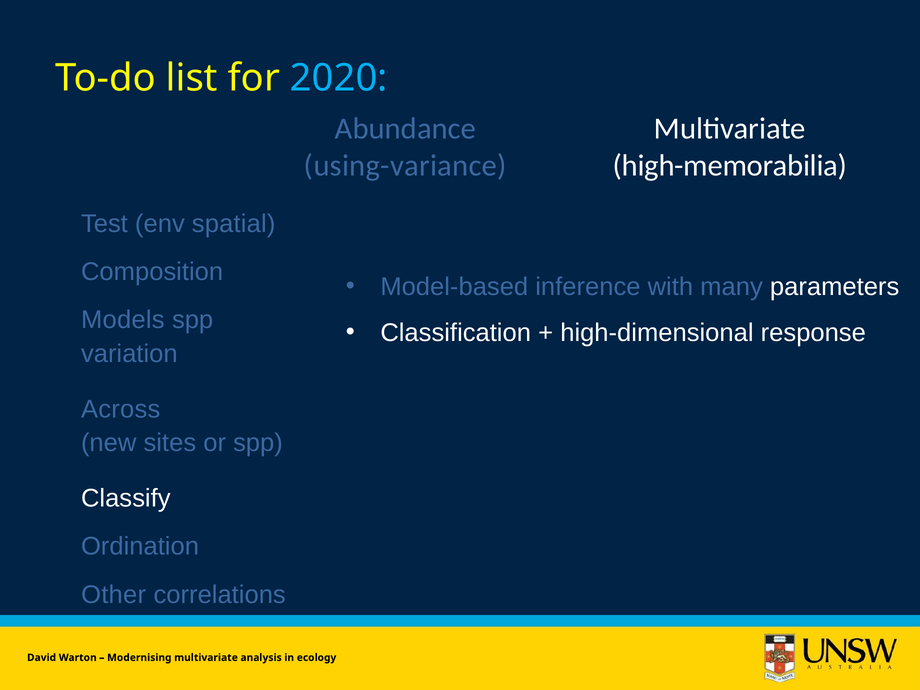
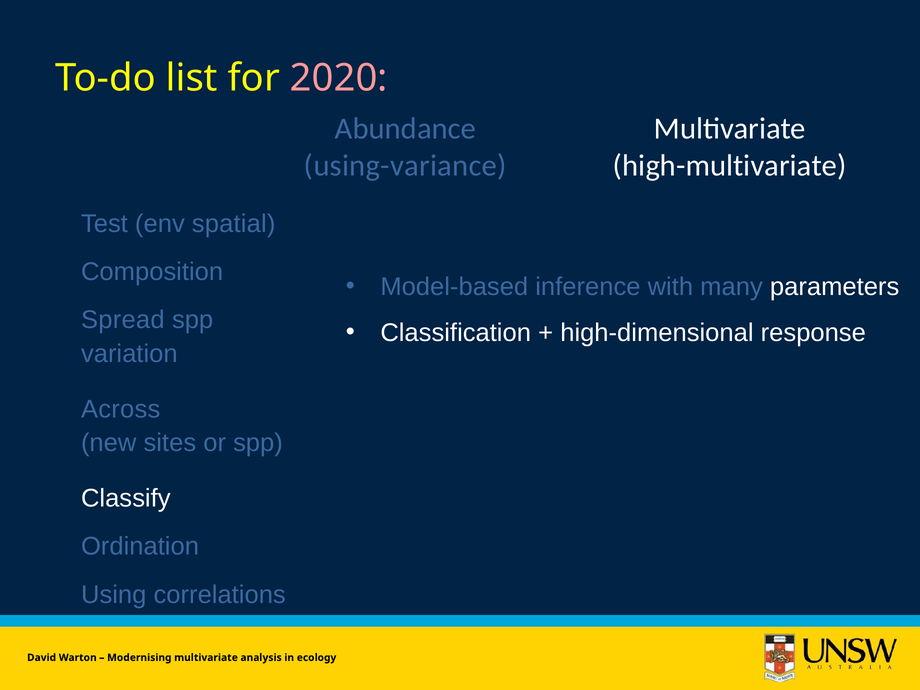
2020 colour: light blue -> pink (339, 78)
high-memorabilia: high-memorabilia -> high-multivariate (730, 166)
Models: Models -> Spread (123, 320)
Other: Other -> Using (114, 595)
